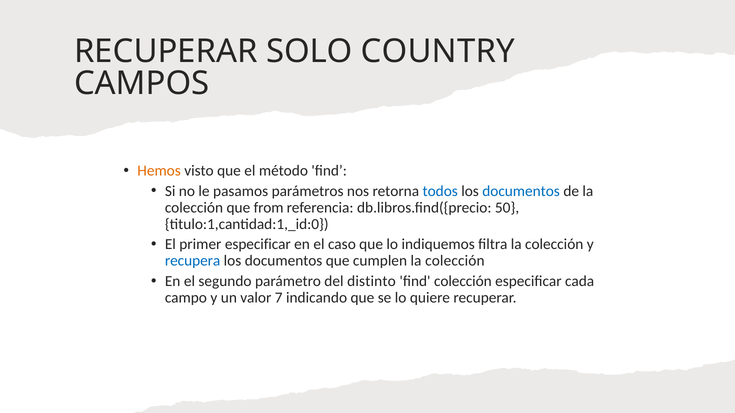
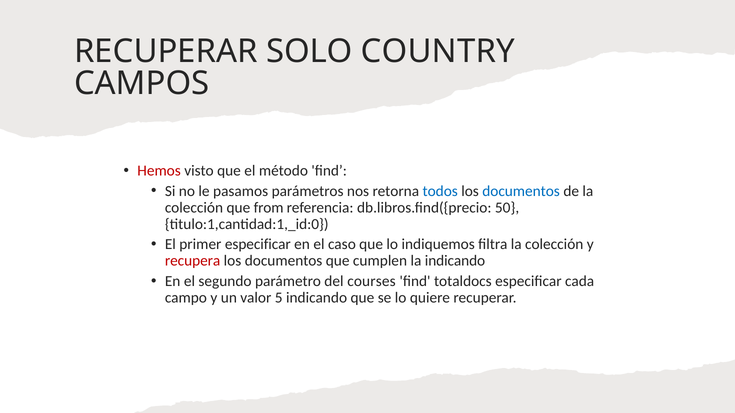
Hemos colour: orange -> red (159, 171)
recupera colour: blue -> red (193, 261)
cumplen la colección: colección -> indicando (455, 261)
distinto: distinto -> courses (371, 282)
find colección: colección -> totaldocs (463, 282)
7: 7 -> 5 (279, 298)
